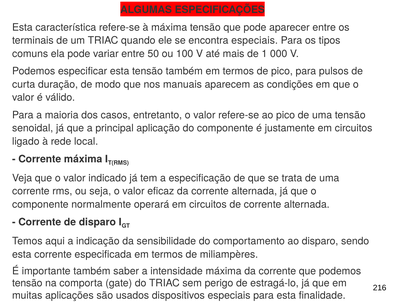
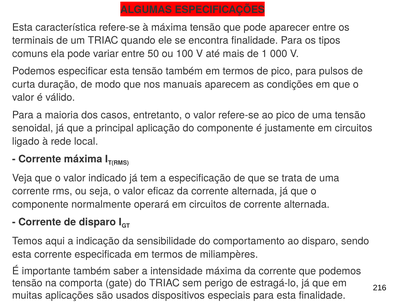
encontra especiais: especiais -> finalidade (255, 41)
